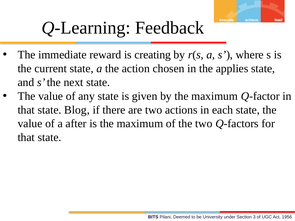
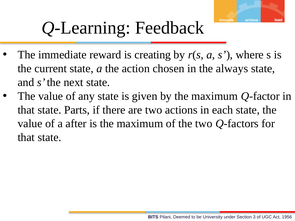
applies: applies -> always (232, 69)
Blog: Blog -> Parts (77, 110)
